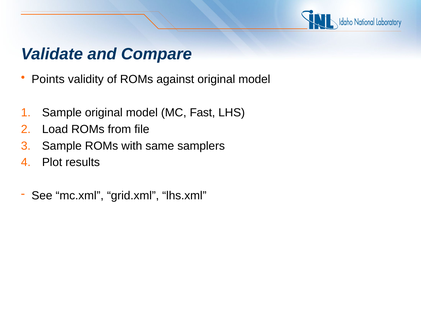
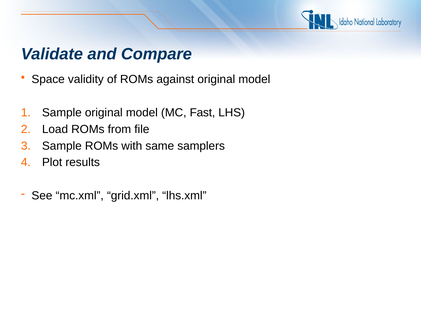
Points: Points -> Space (48, 79)
